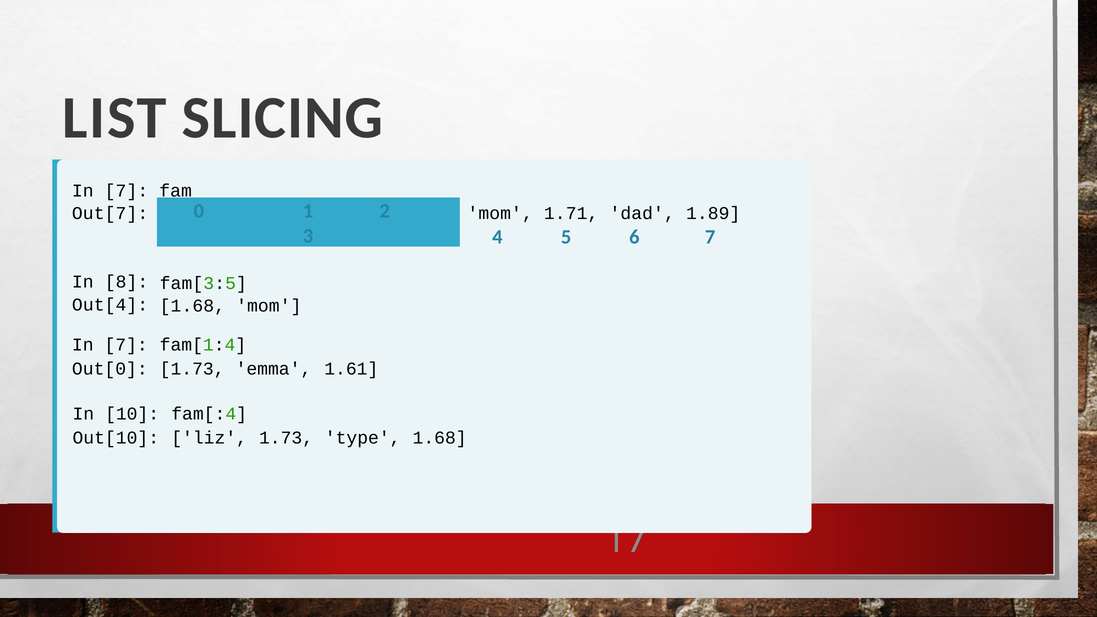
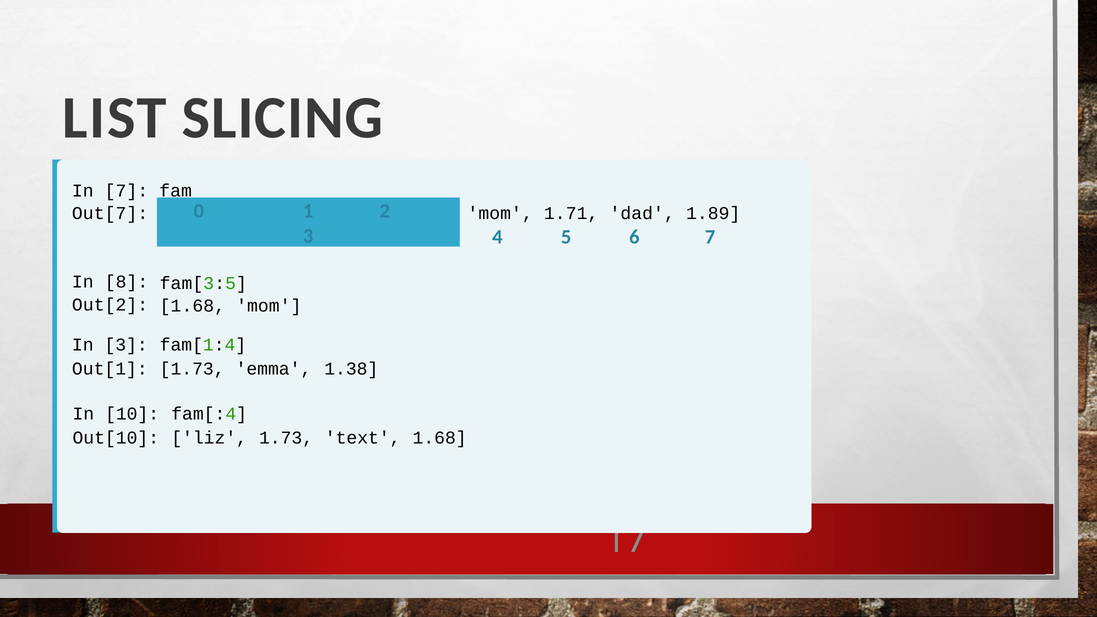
Out[4: Out[4 -> Out[2 (110, 305)
7: 7 -> 3 (126, 345)
Out[0: Out[0 -> Out[1 (110, 369)
1.61: 1.61 -> 1.38 (351, 369)
type: type -> text (363, 438)
